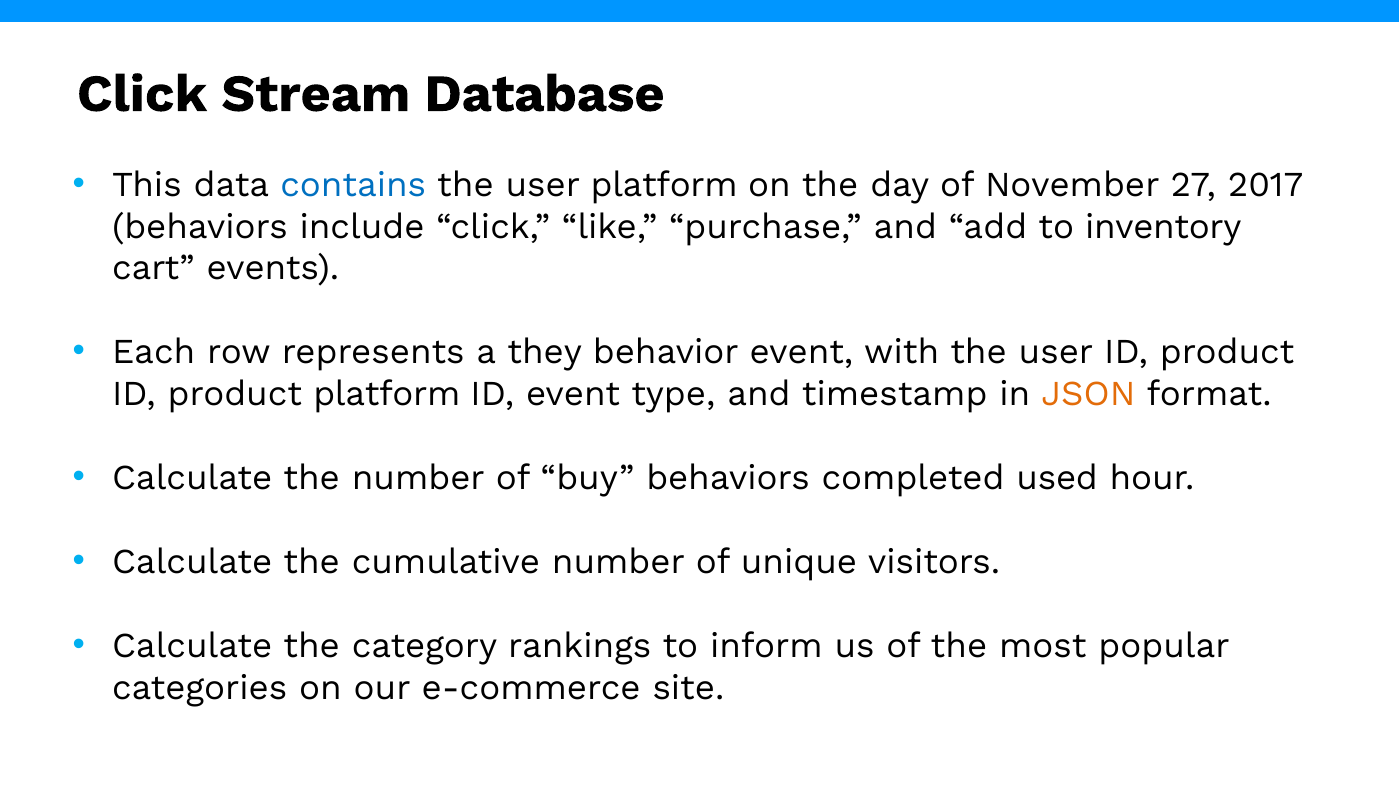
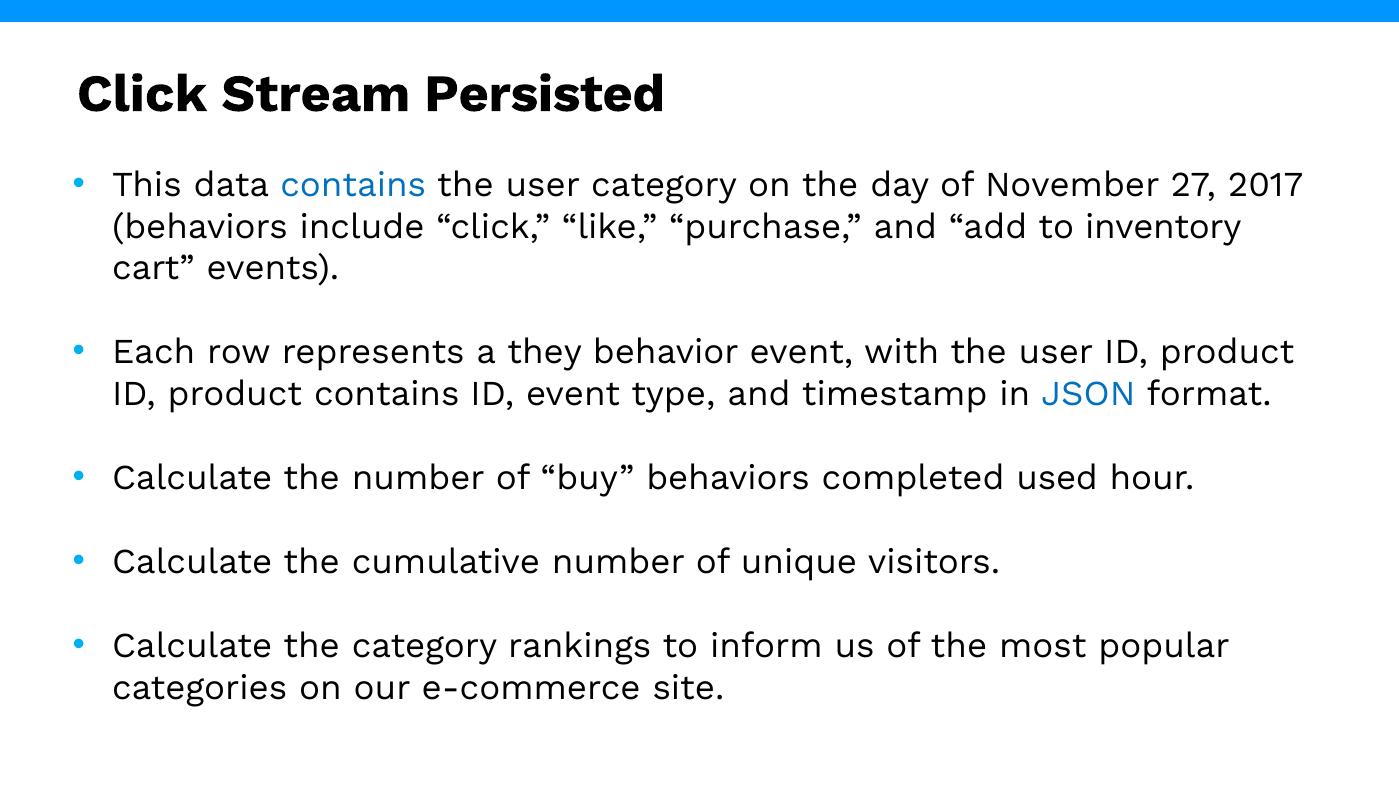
Database: Database -> Persisted (545, 94)
user platform: platform -> category (664, 184)
product platform: platform -> contains (387, 394)
JSON colour: orange -> blue (1088, 394)
